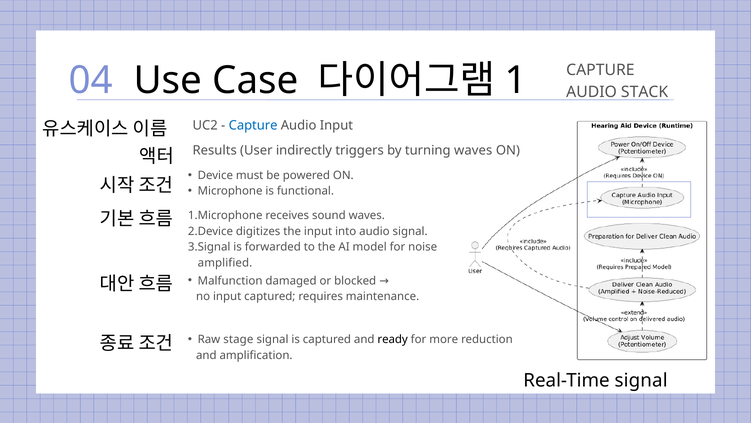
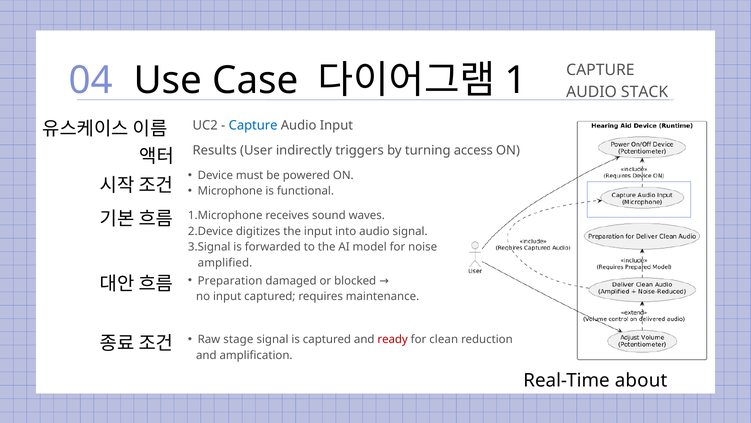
turning waves: waves -> access (473, 150)
Malfunction: Malfunction -> Preparation (230, 280)
ready colour: black -> red (393, 339)
more: more -> clean (444, 339)
Real-Time signal: signal -> about (641, 380)
